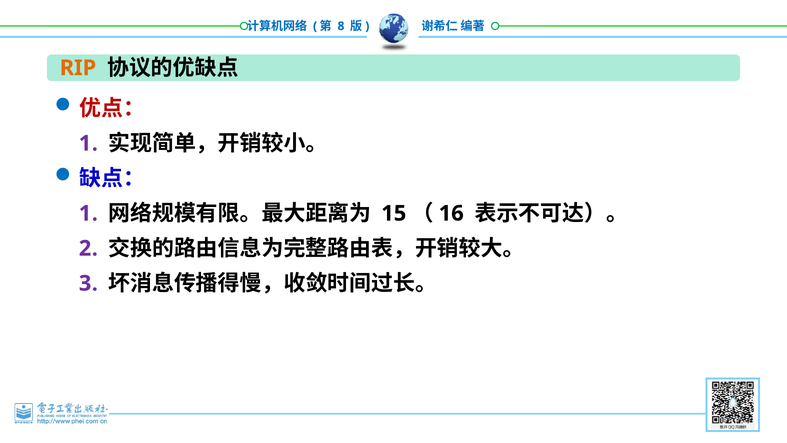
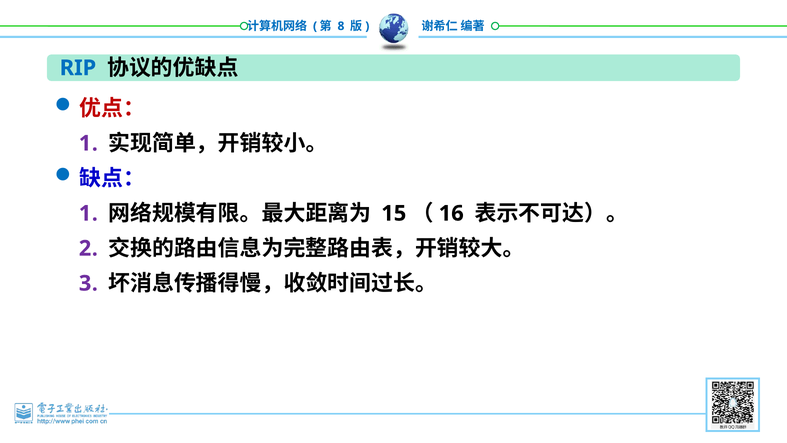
RIP colour: orange -> blue (78, 68)
